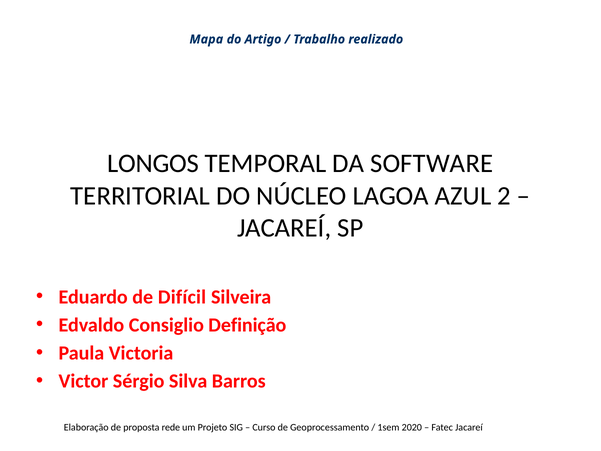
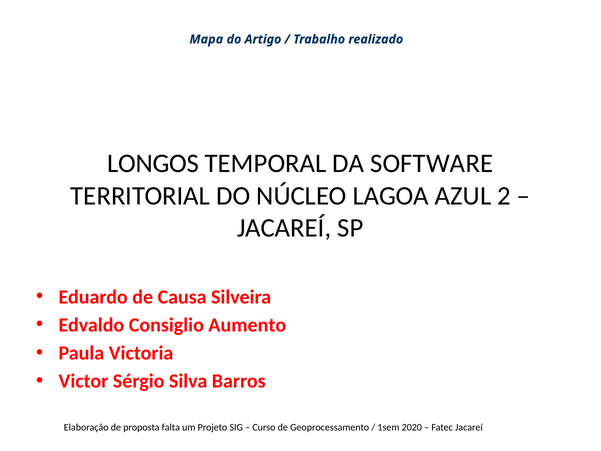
Difícil: Difícil -> Causa (182, 297)
Definição: Definição -> Aumento (247, 325)
rede: rede -> falta (171, 427)
